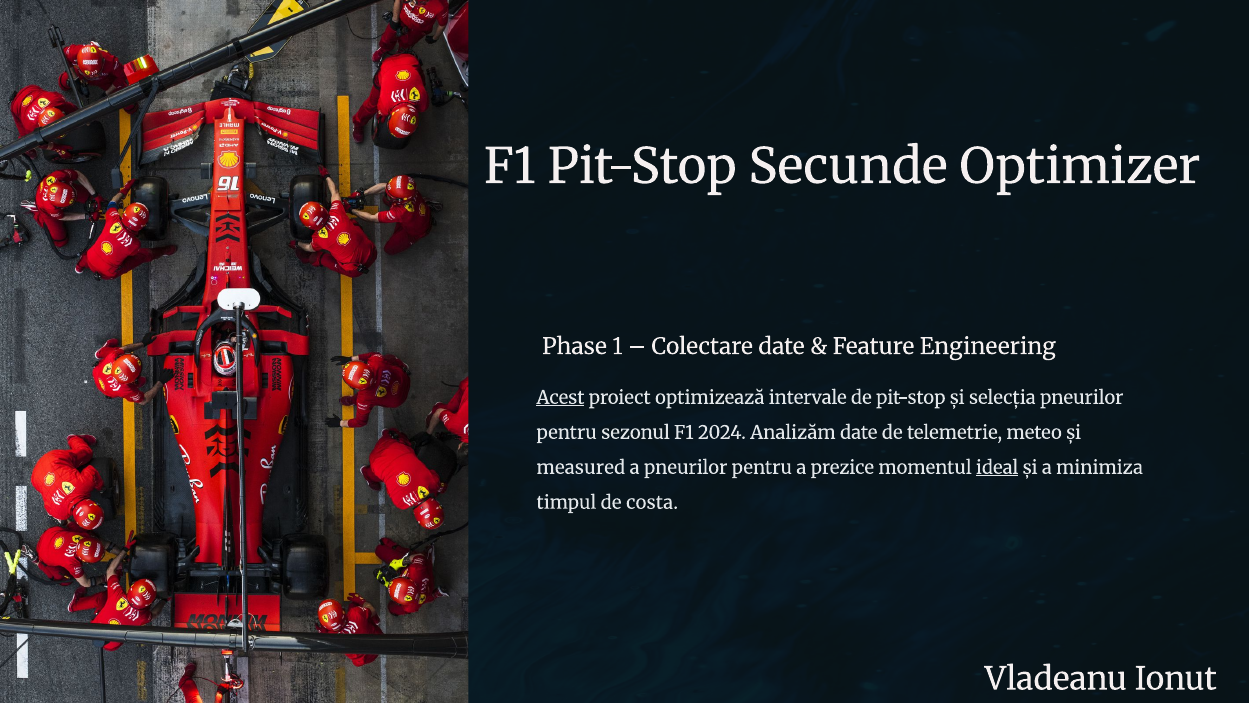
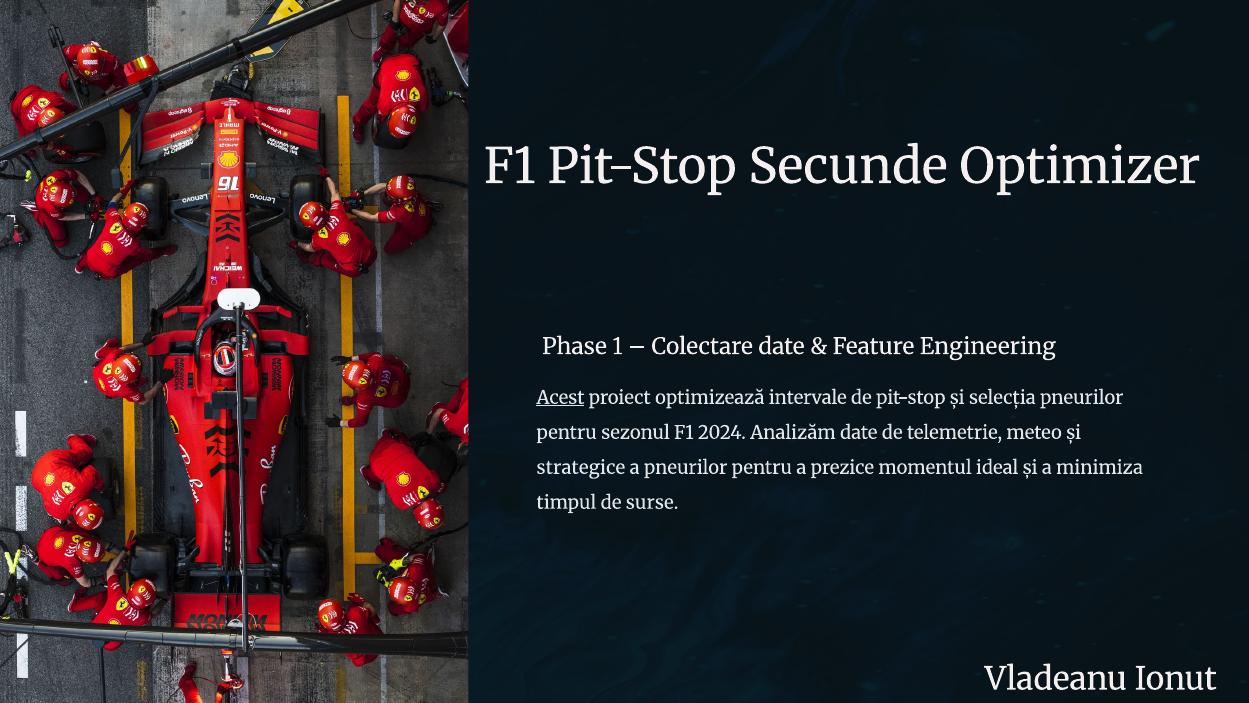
measured: measured -> strategice (581, 467)
ideal underline: present -> none (997, 467)
costa: costa -> surse (652, 502)
